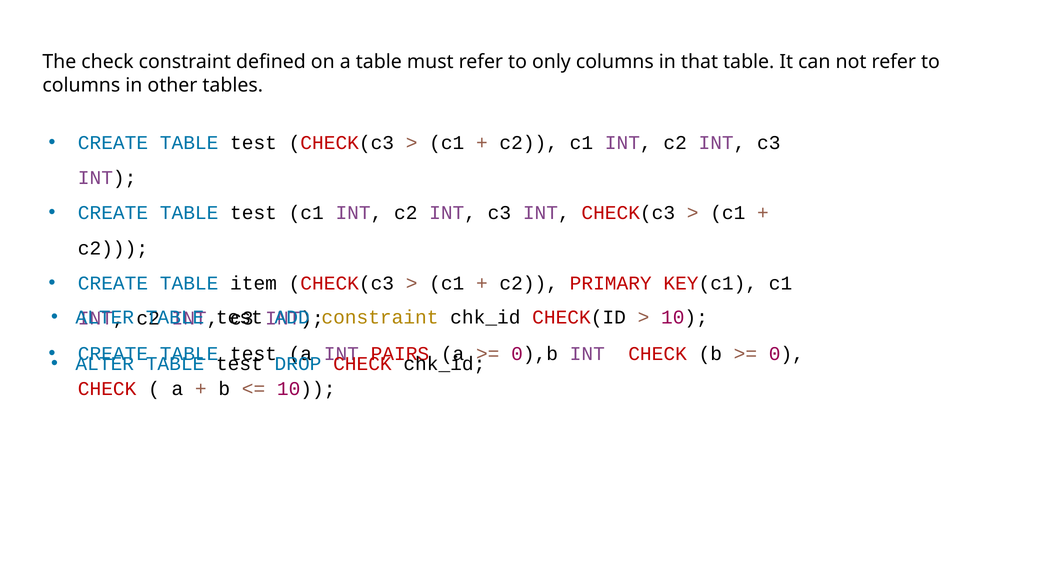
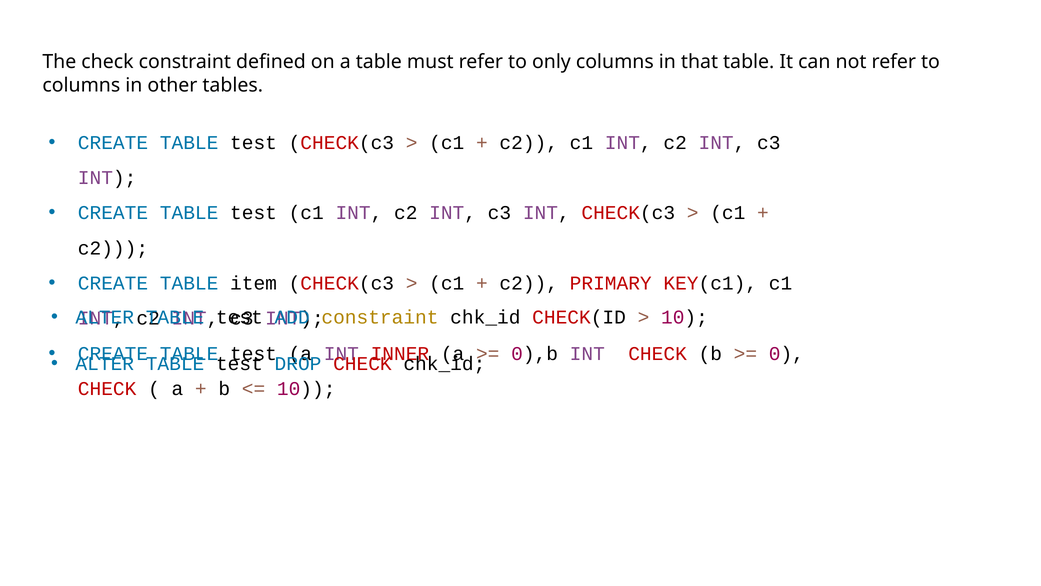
PAIRS: PAIRS -> INNER (400, 353)
